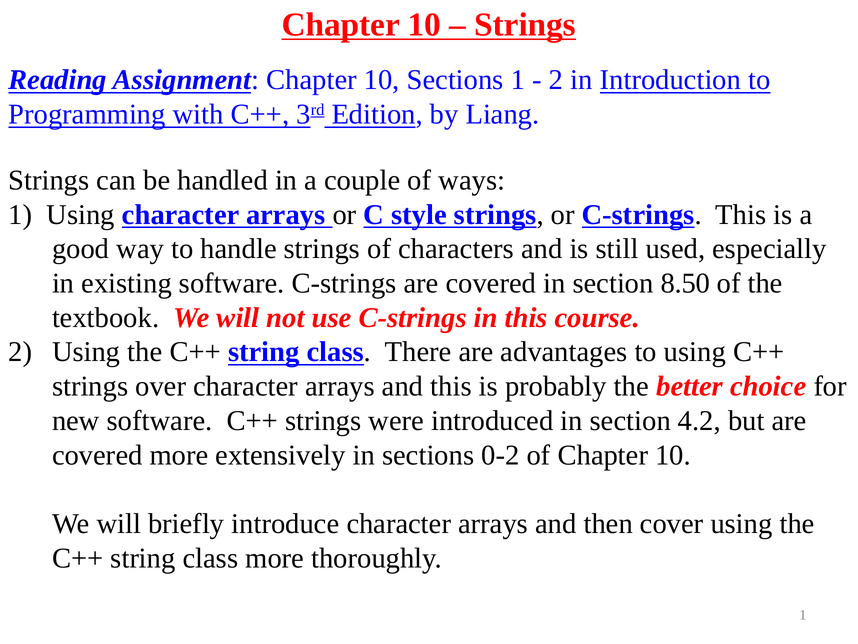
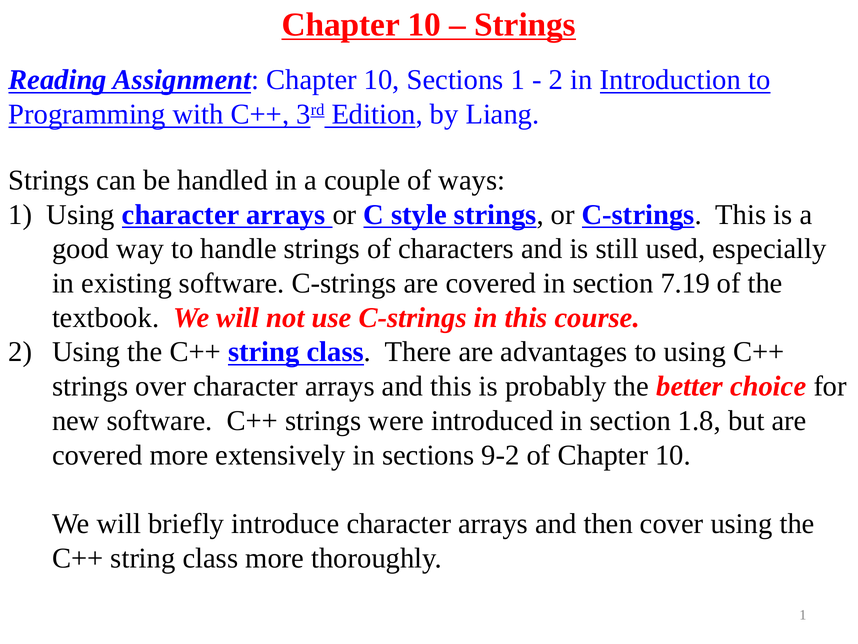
8.50: 8.50 -> 7.19 (685, 283)
4.2: 4.2 -> 1.8 (699, 420)
0-2: 0-2 -> 9-2 (500, 455)
